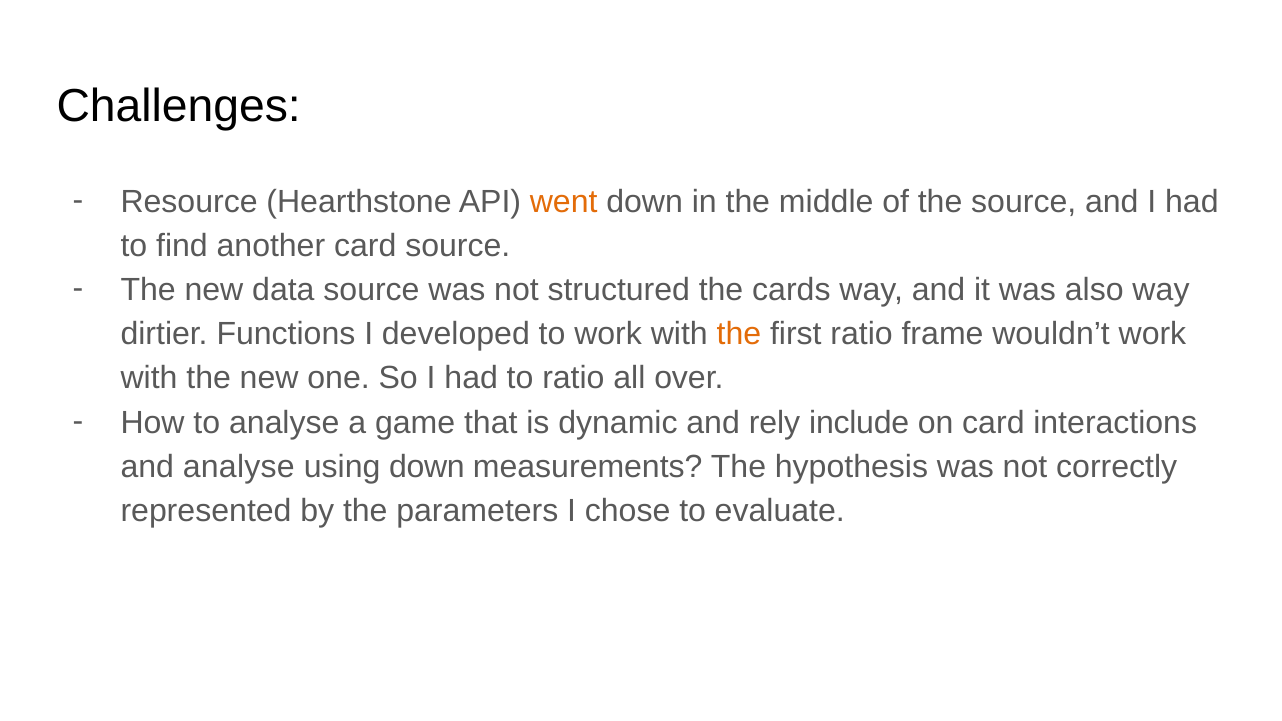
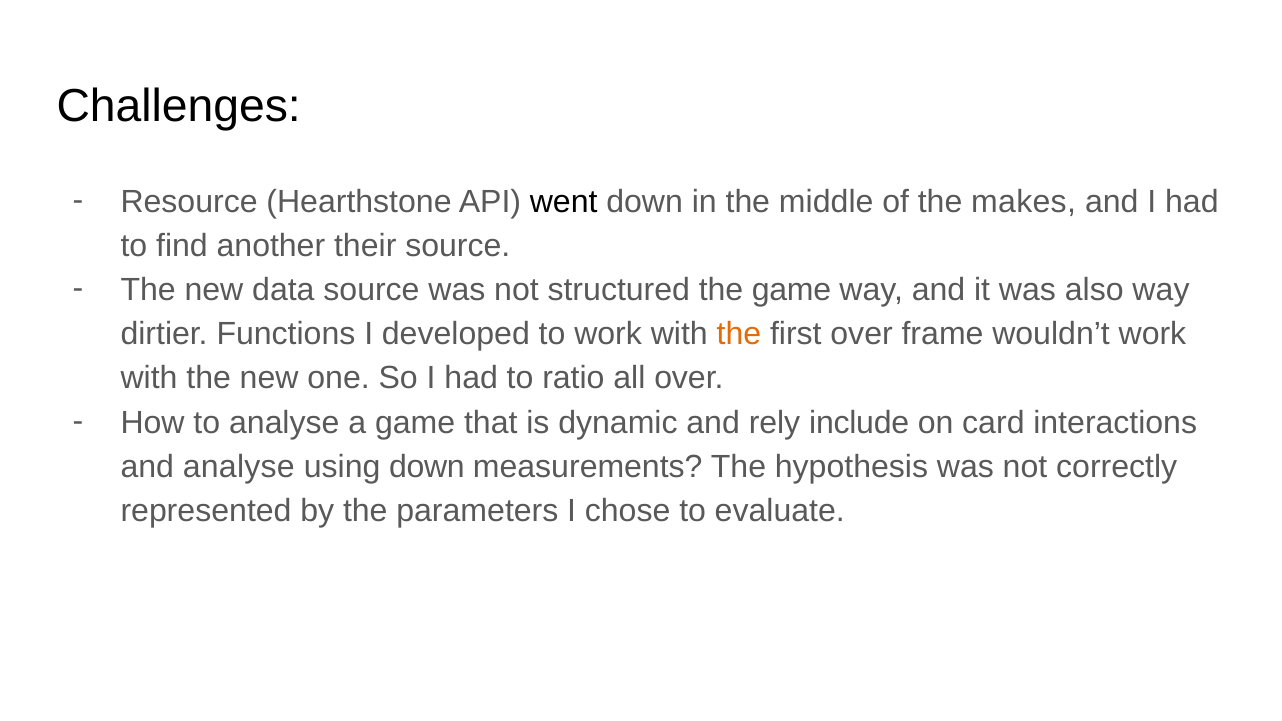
went colour: orange -> black (564, 202)
the source: source -> makes (1024, 202)
another card: card -> their (365, 246)
the cards: cards -> game (792, 290)
first ratio: ratio -> over (862, 334)
